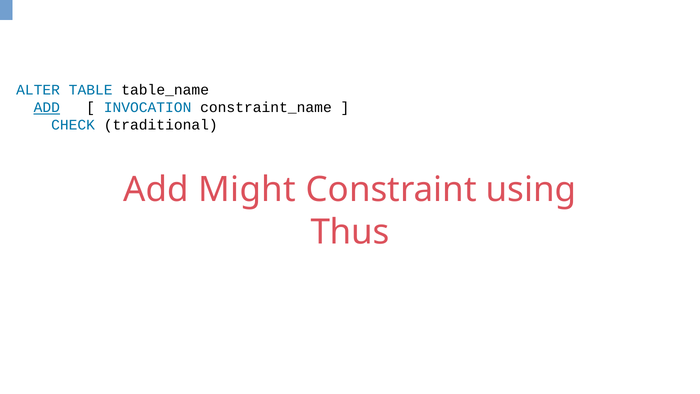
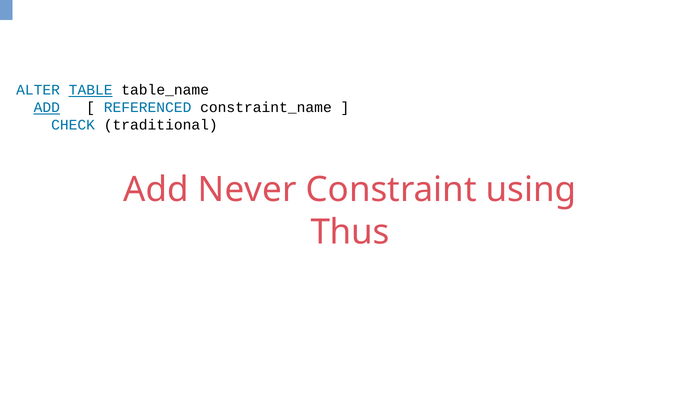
TABLE underline: none -> present (91, 90)
INVOCATION: INVOCATION -> REFERENCED (148, 108)
Might: Might -> Never (247, 190)
